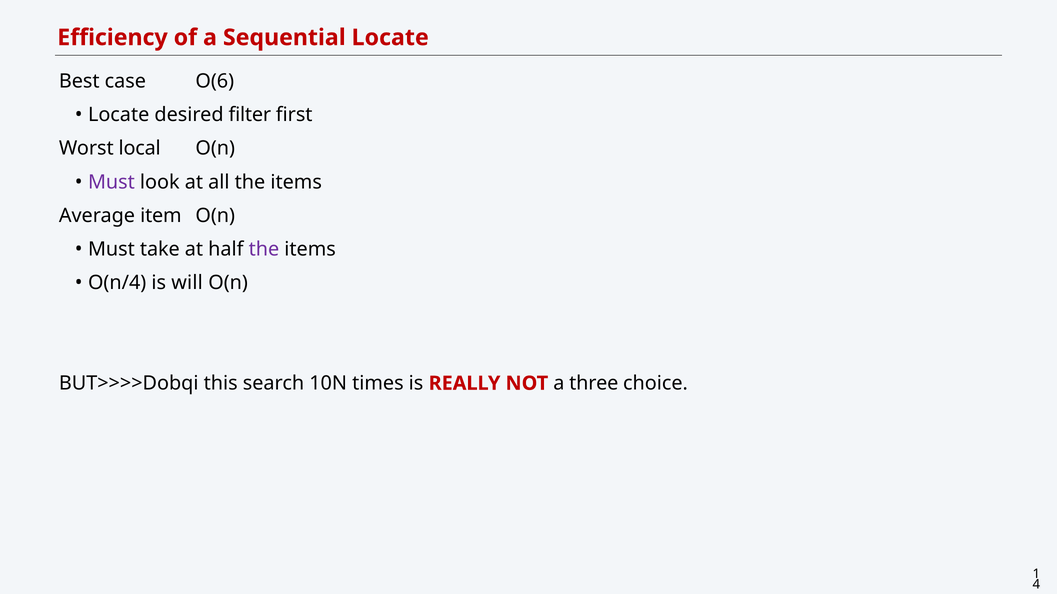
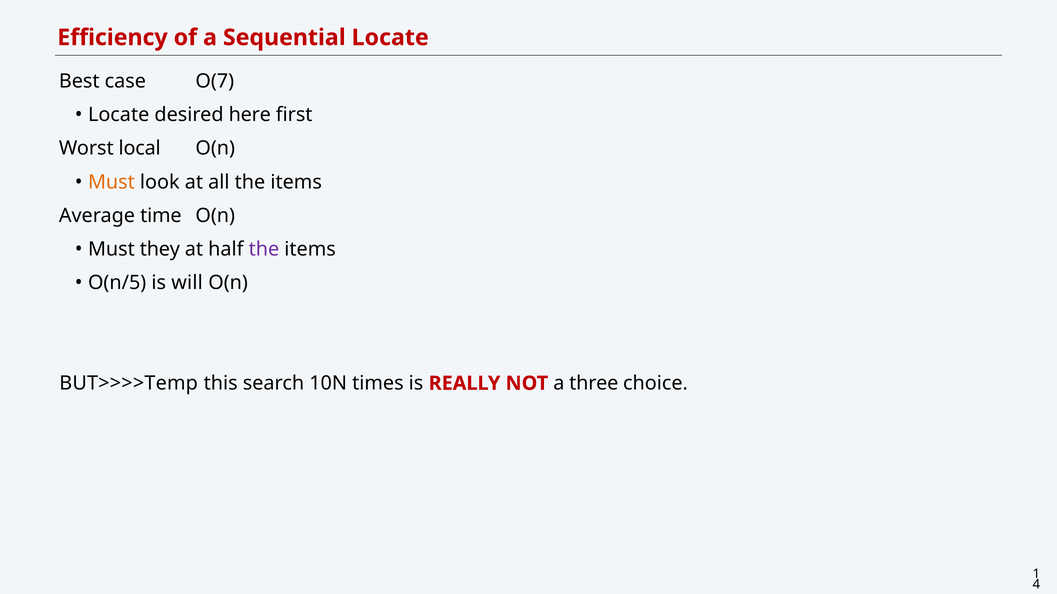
O(6: O(6 -> O(7 (215, 81)
filter: filter -> here (250, 115)
Must colour: purple -> orange (111, 182)
item: item -> time (161, 216)
take: take -> they (160, 249)
O(n/4: O(n/4 -> O(n/5 (117, 283)
BUT>>>>Dobqi: BUT>>>>Dobqi -> BUT>>>>Temp (129, 384)
